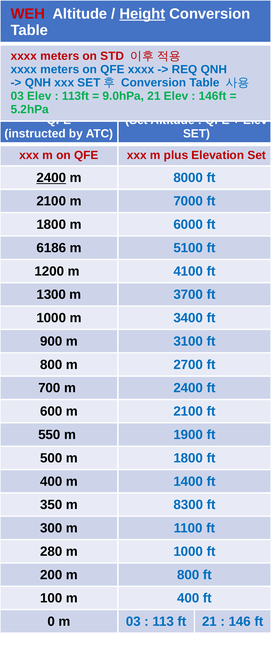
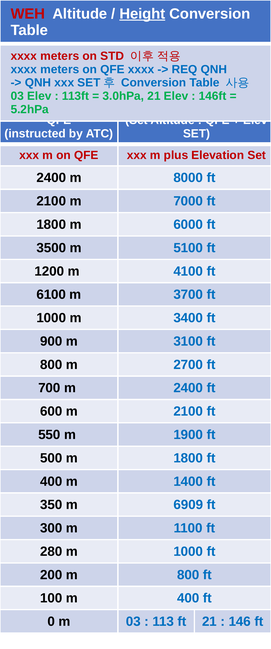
9.0hPa: 9.0hPa -> 3.0hPa (123, 96)
2400 underline: present -> none (51, 178)
6186: 6186 -> 3500 (51, 248)
1300: 1300 -> 6100 (51, 294)
8300: 8300 -> 6909 (188, 504)
